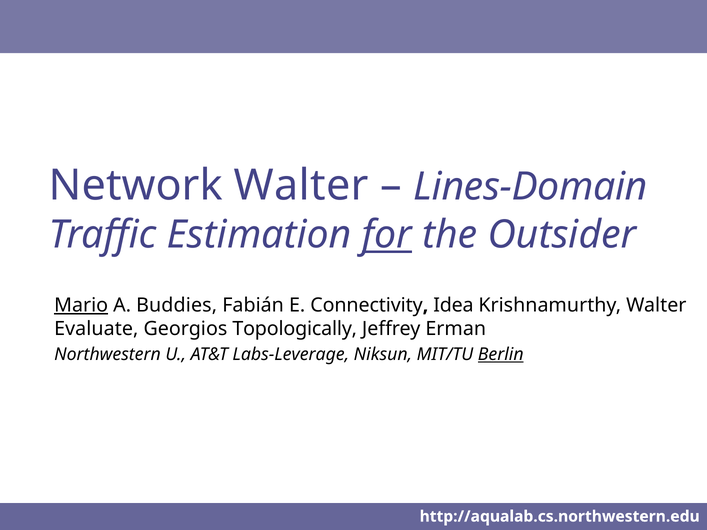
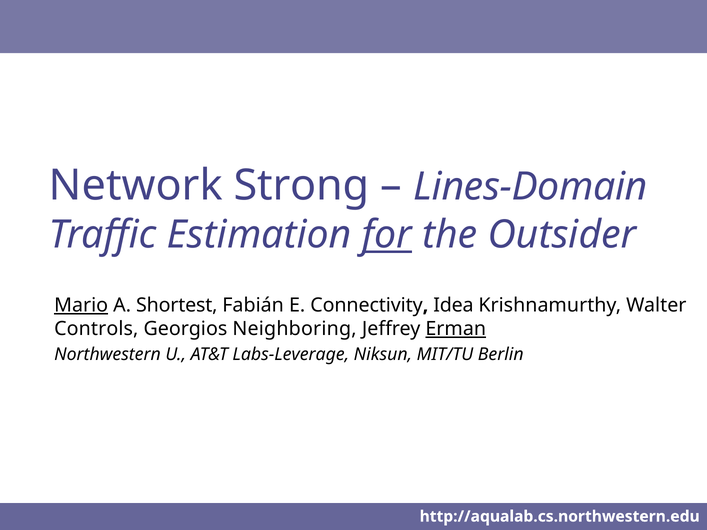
Network Walter: Walter -> Strong (302, 186)
Buddies: Buddies -> Shortest (177, 305)
Evaluate: Evaluate -> Controls (96, 329)
Topologically: Topologically -> Neighboring (295, 329)
Erman underline: none -> present (456, 329)
Berlin underline: present -> none (501, 355)
